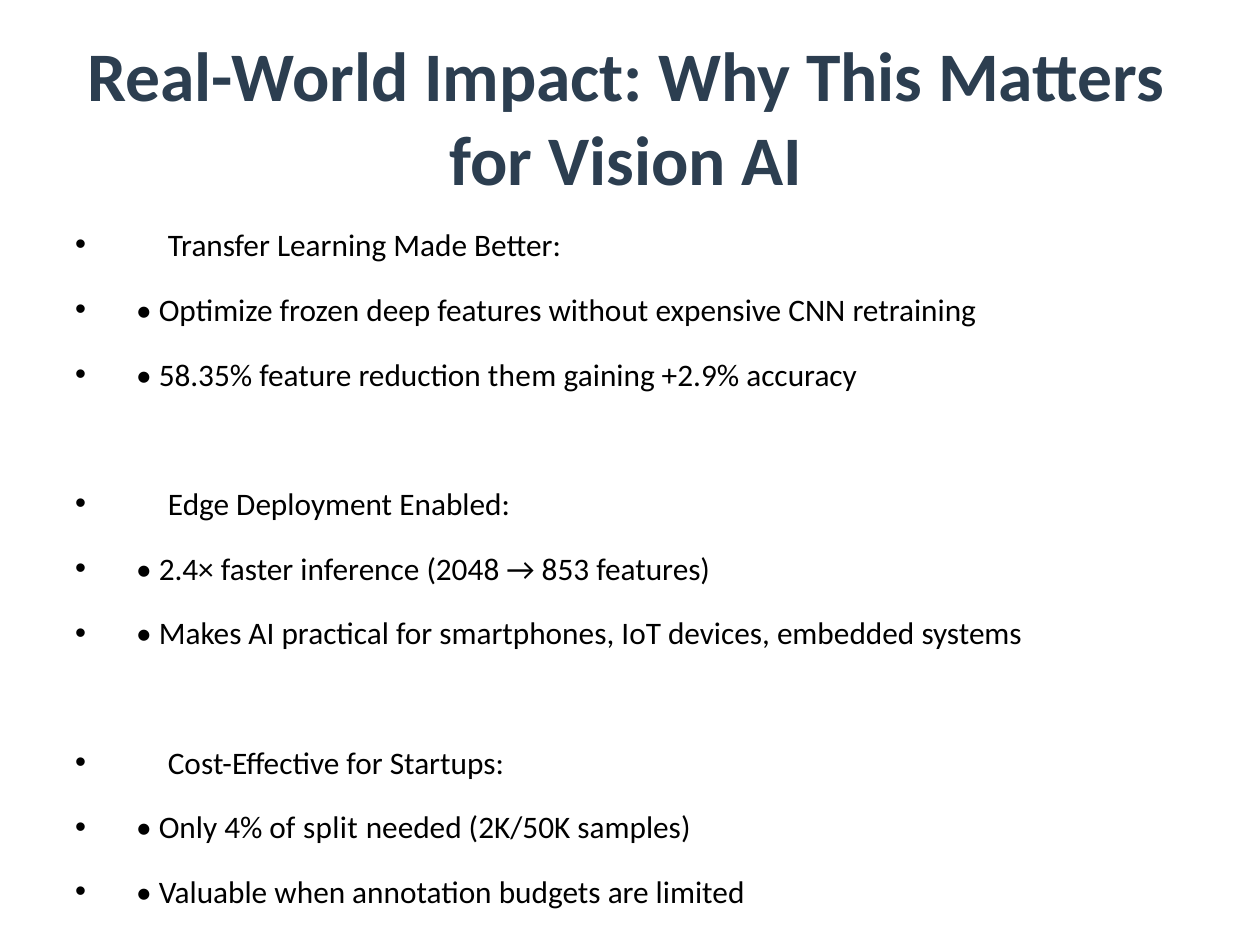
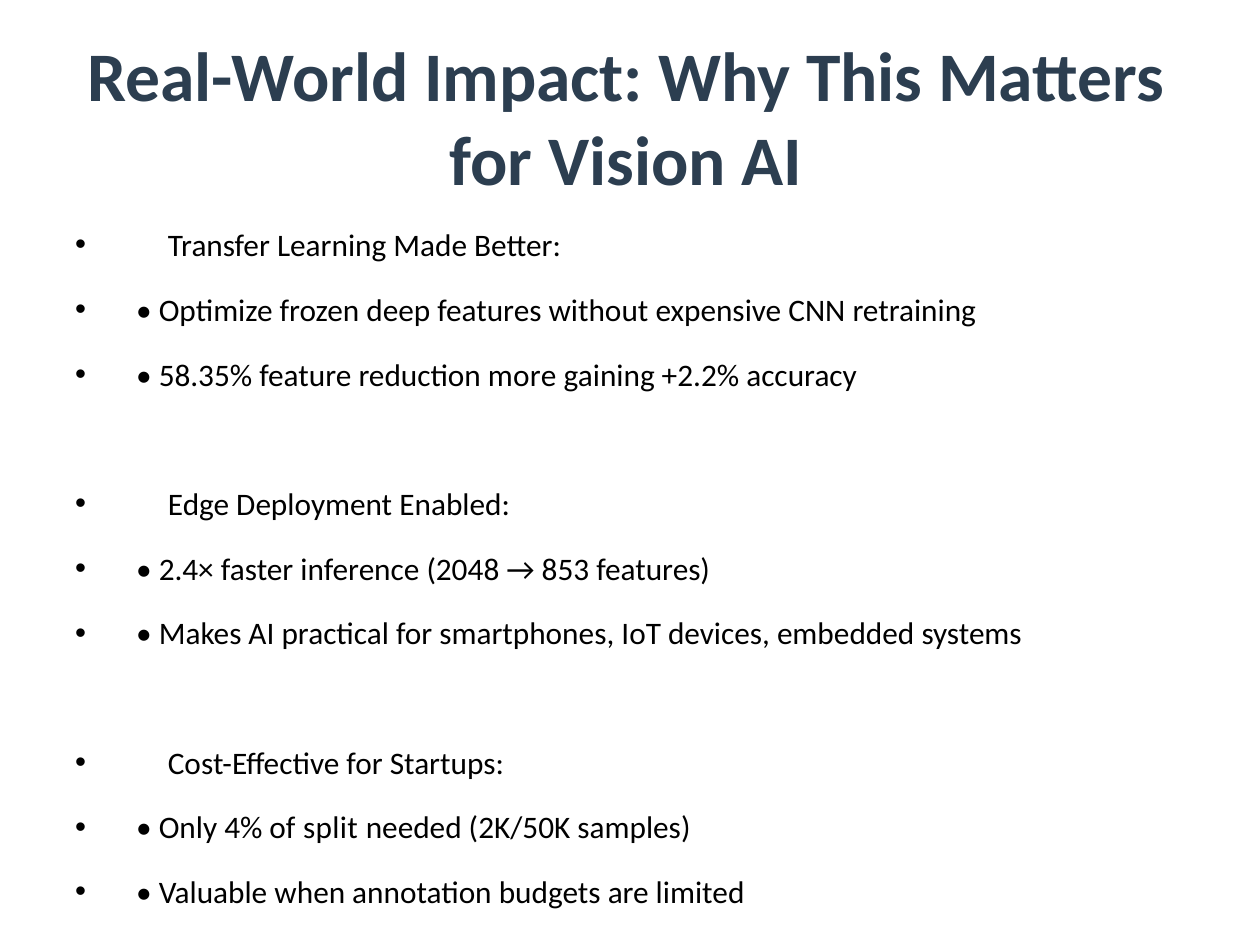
them: them -> more (522, 376)
+2.9%: +2.9% -> +2.2% (701, 376)
